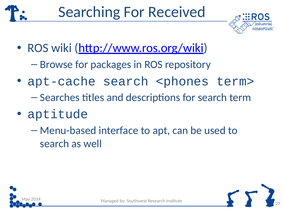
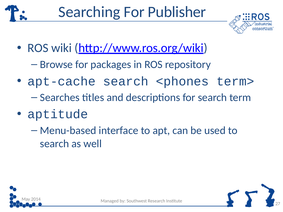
Received: Received -> Publisher (177, 12)
